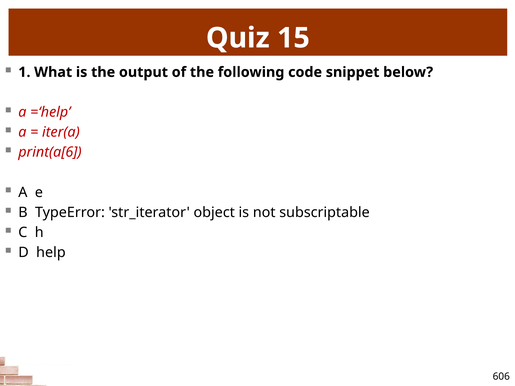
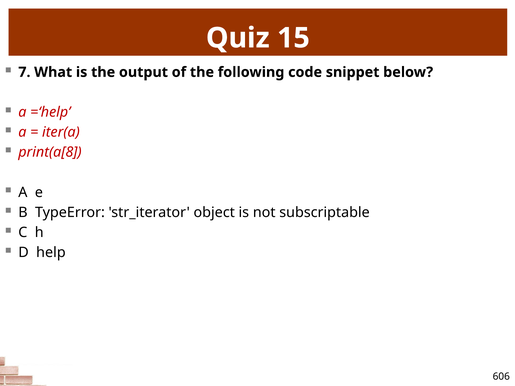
1: 1 -> 7 (24, 72)
print(a[6: print(a[6 -> print(a[8 (50, 152)
